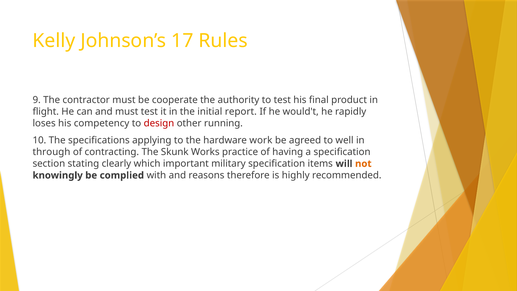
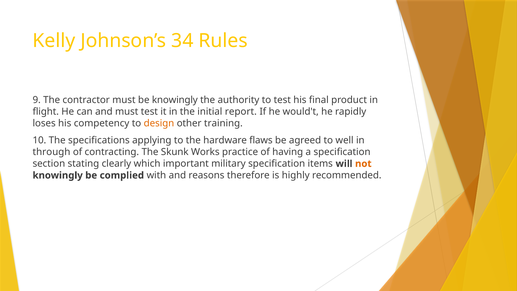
17: 17 -> 34 (182, 41)
be cooperate: cooperate -> knowingly (175, 100)
design colour: red -> orange (159, 123)
running: running -> training (223, 123)
work: work -> flaws (261, 140)
